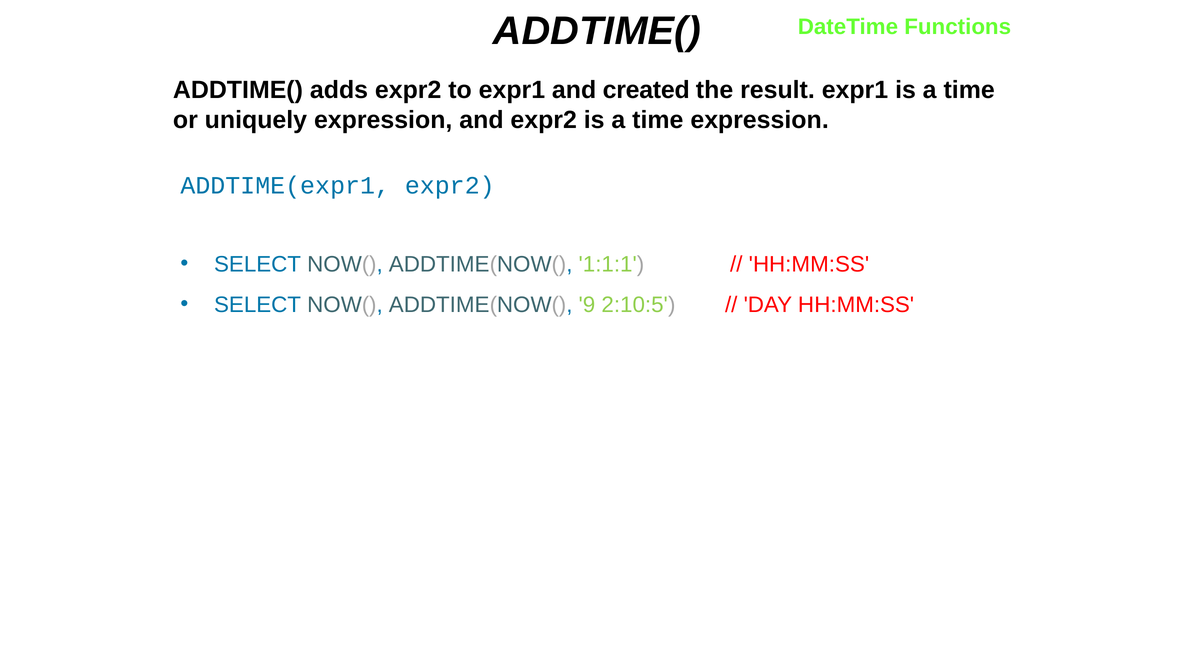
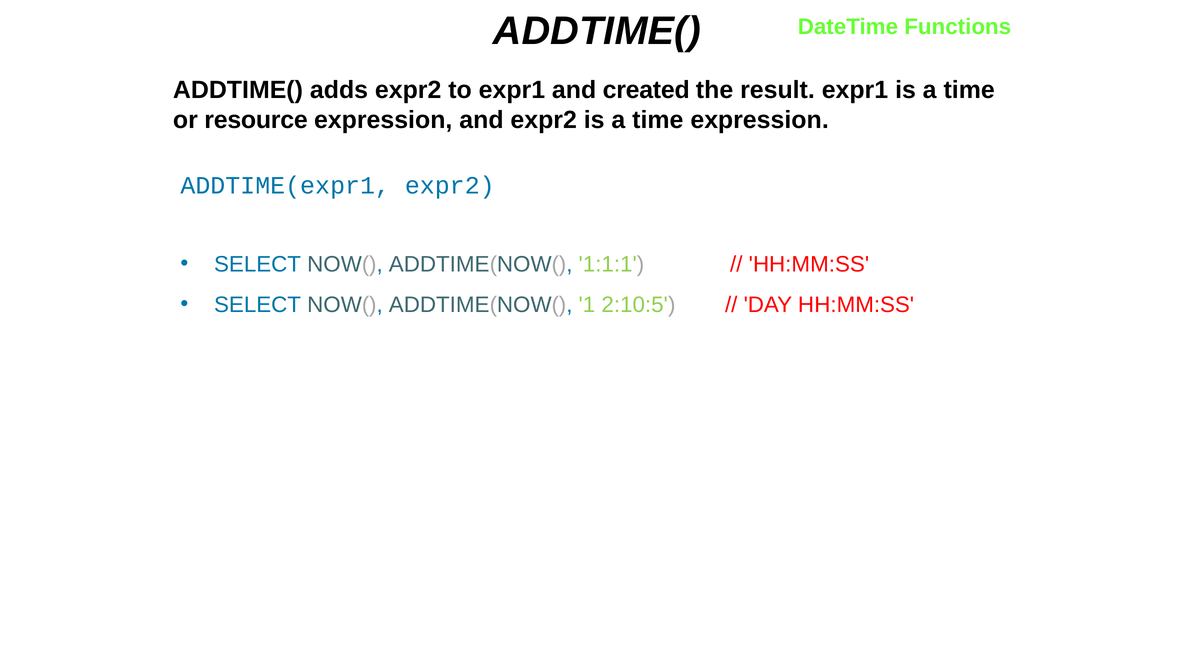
uniquely: uniquely -> resource (256, 120)
9: 9 -> 1 (587, 304)
